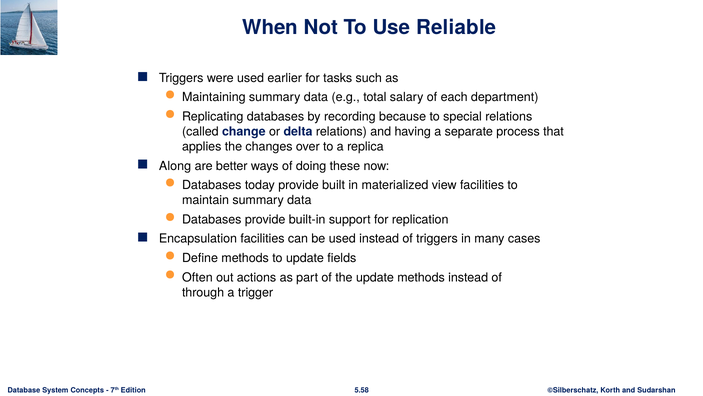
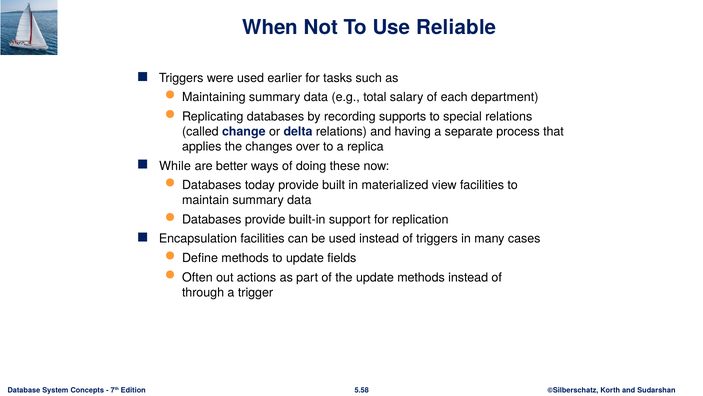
because: because -> supports (403, 117)
Along: Along -> While (175, 166)
